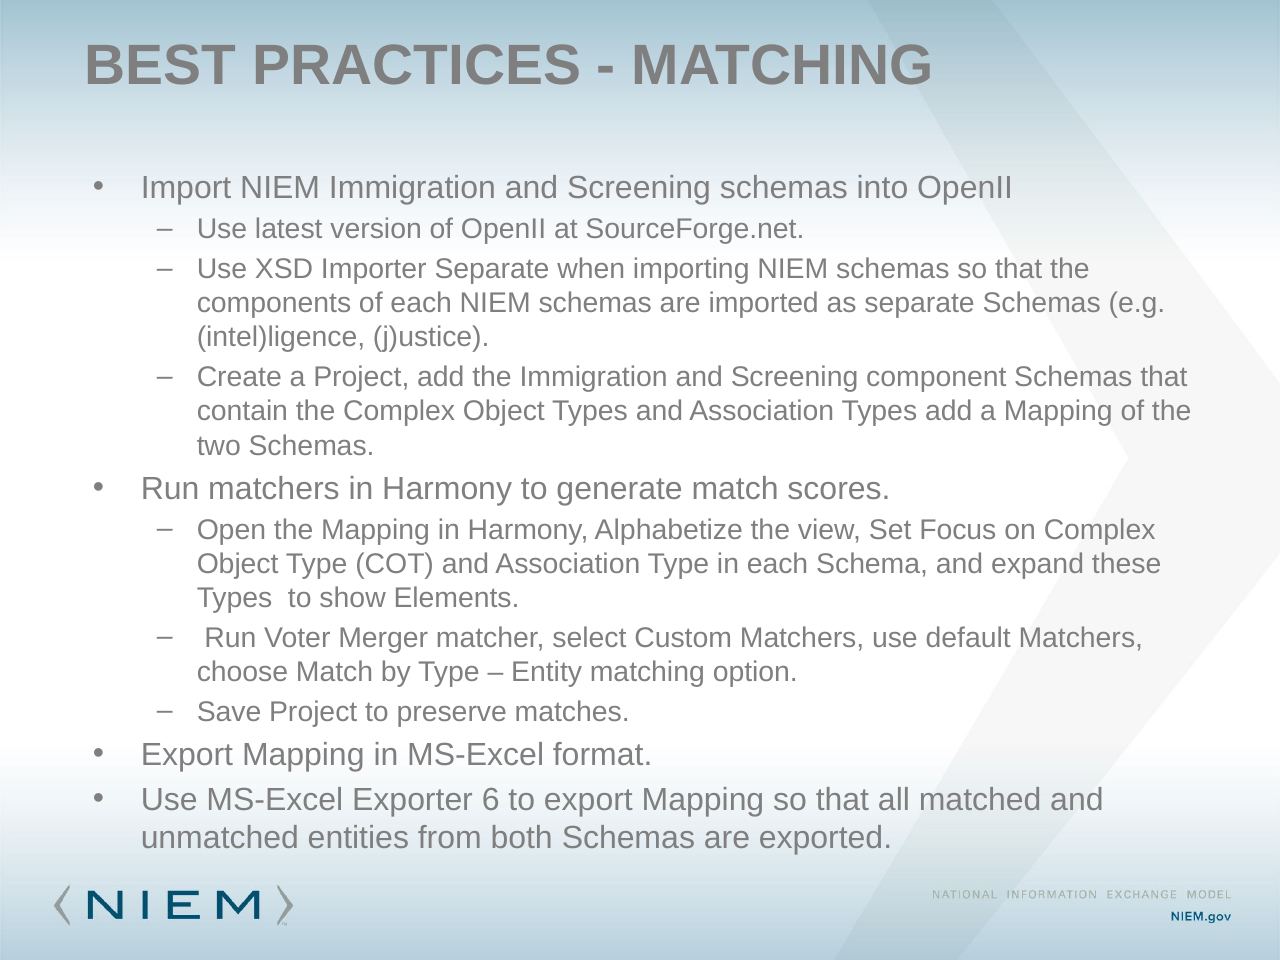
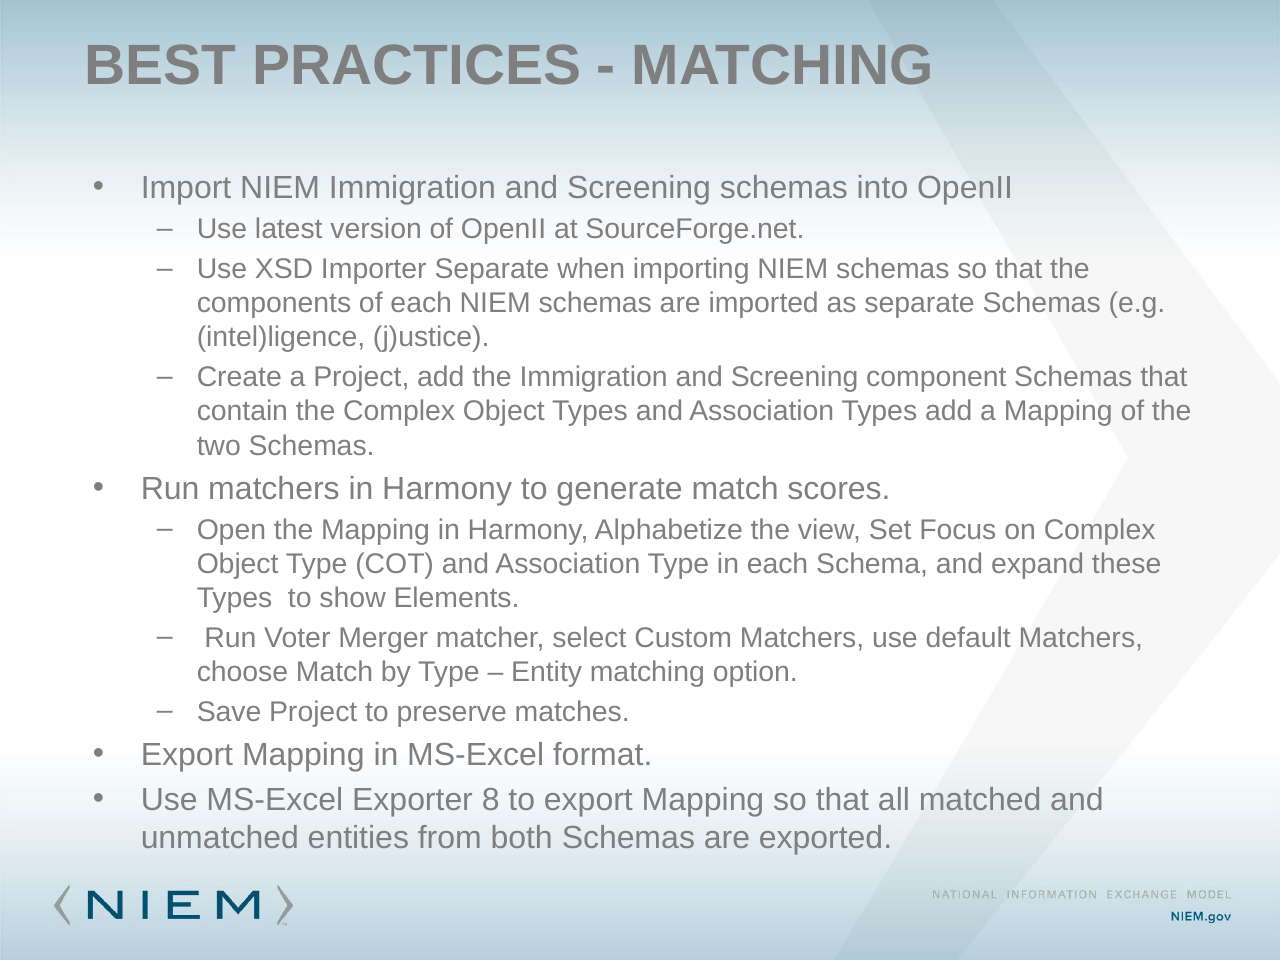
6: 6 -> 8 (491, 800)
